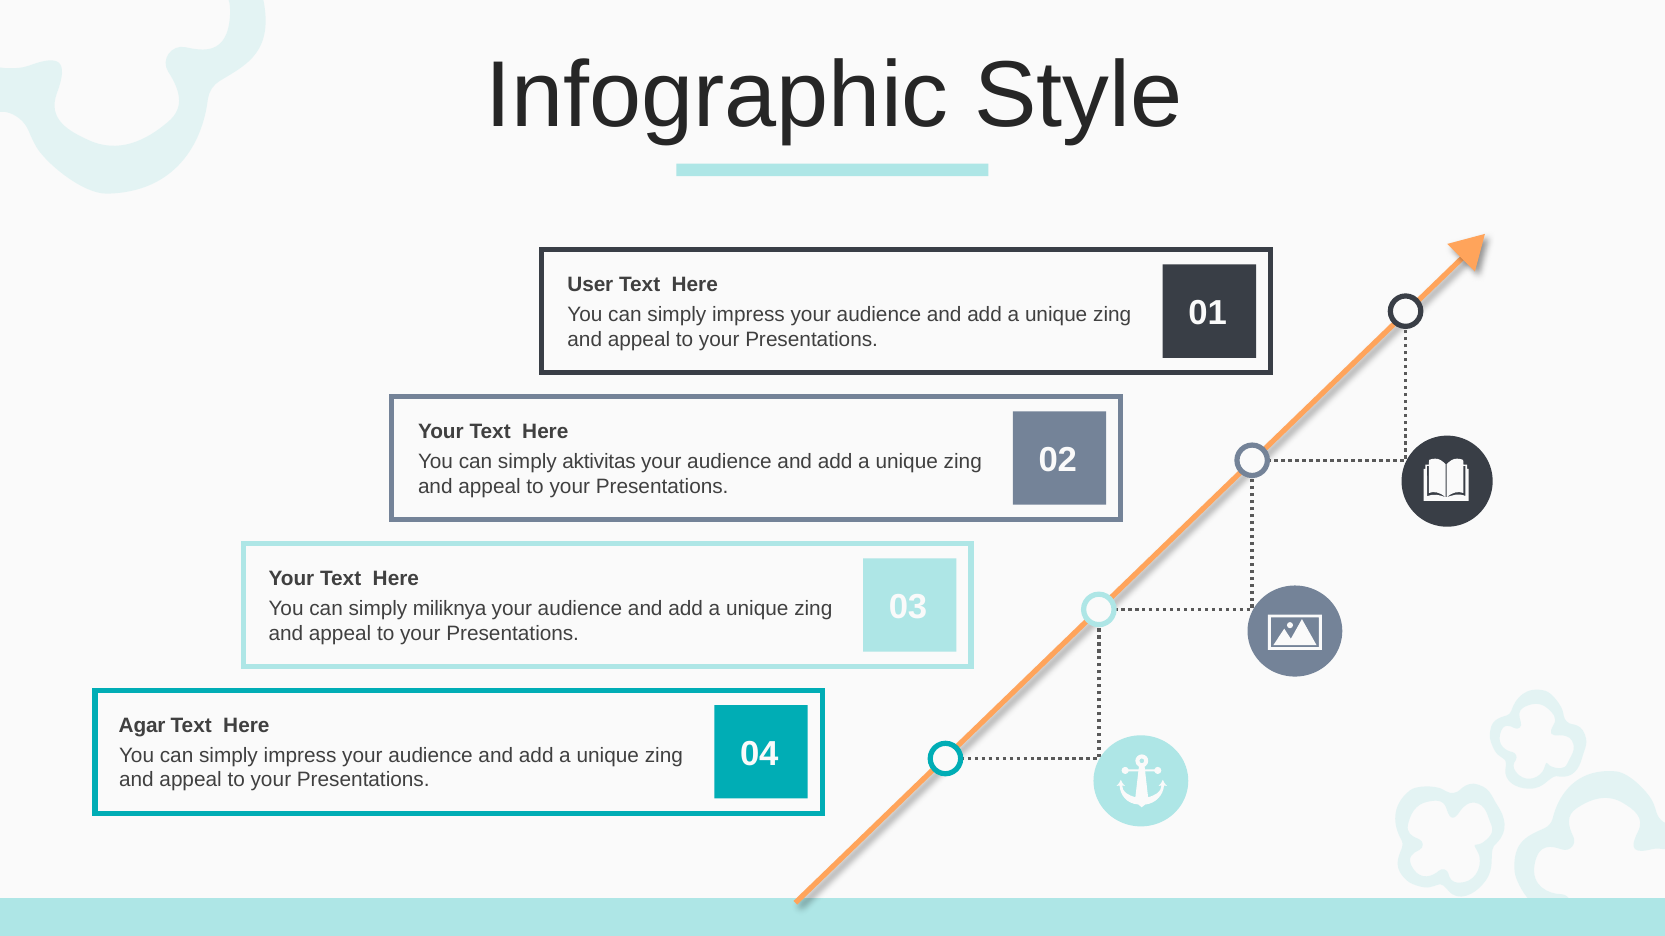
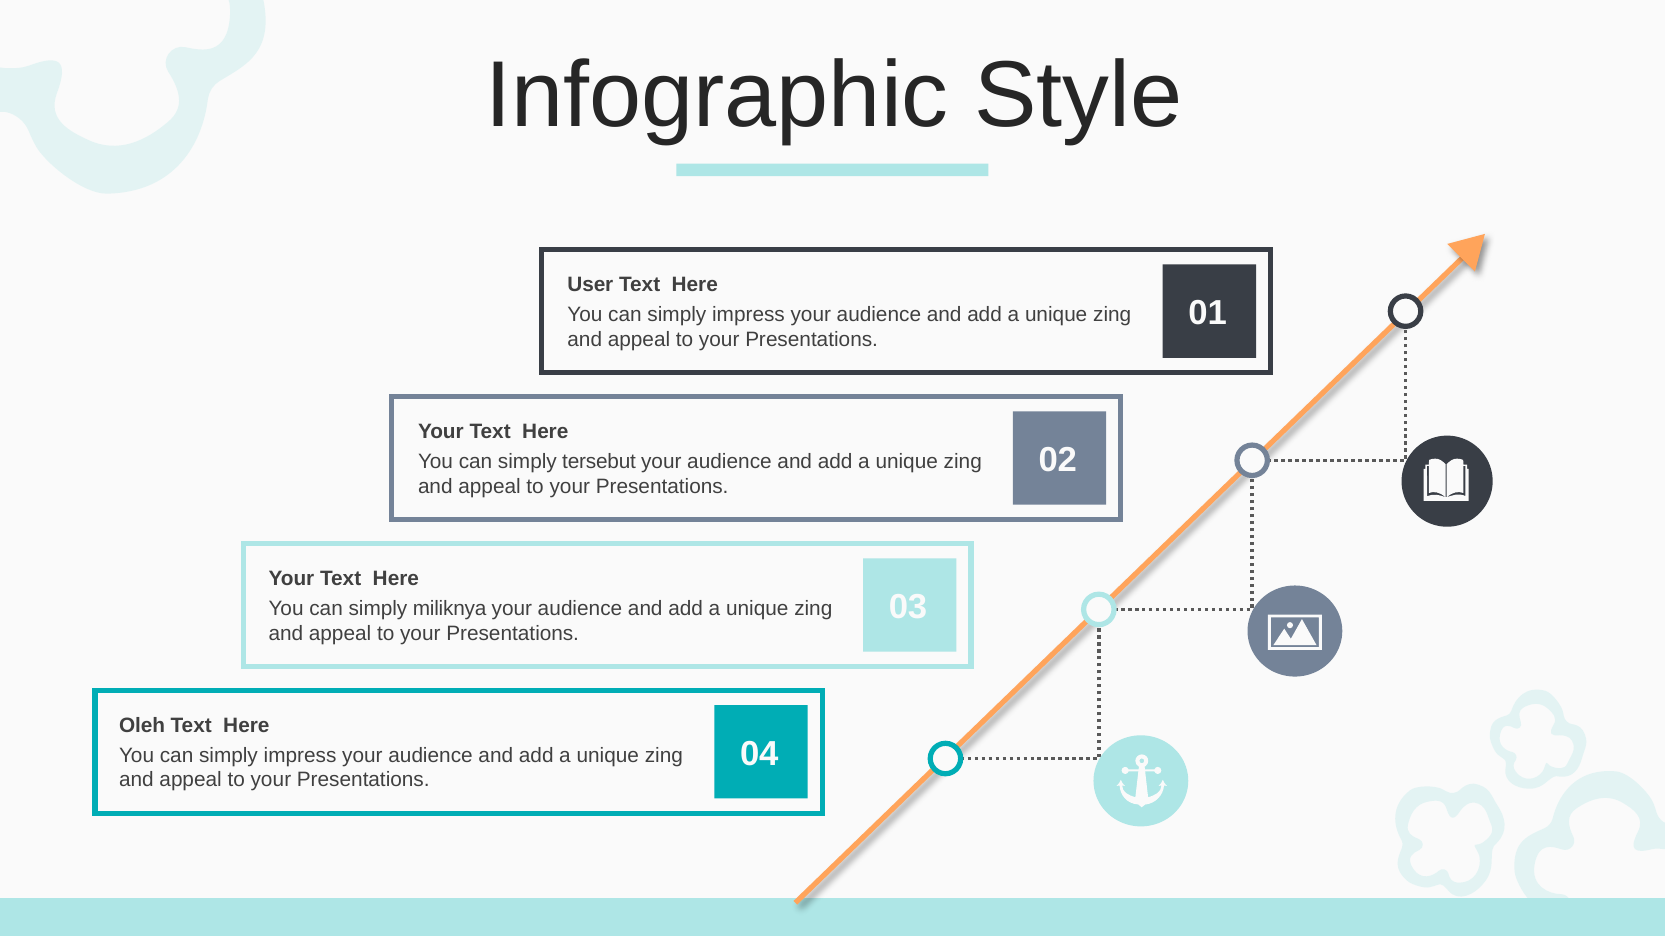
aktivitas: aktivitas -> tersebut (599, 462)
Agar: Agar -> Oleh (142, 726)
